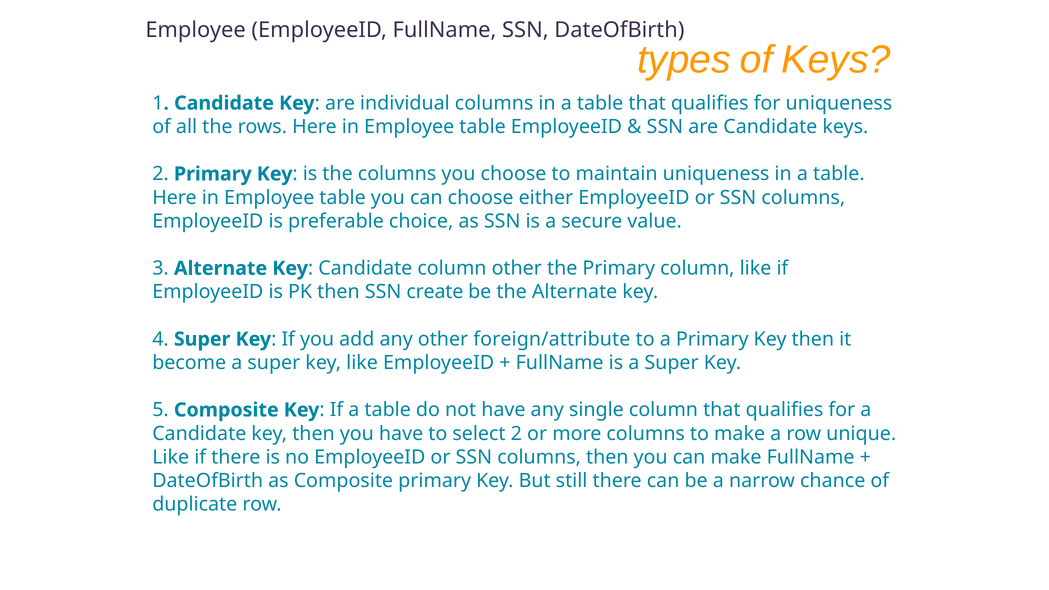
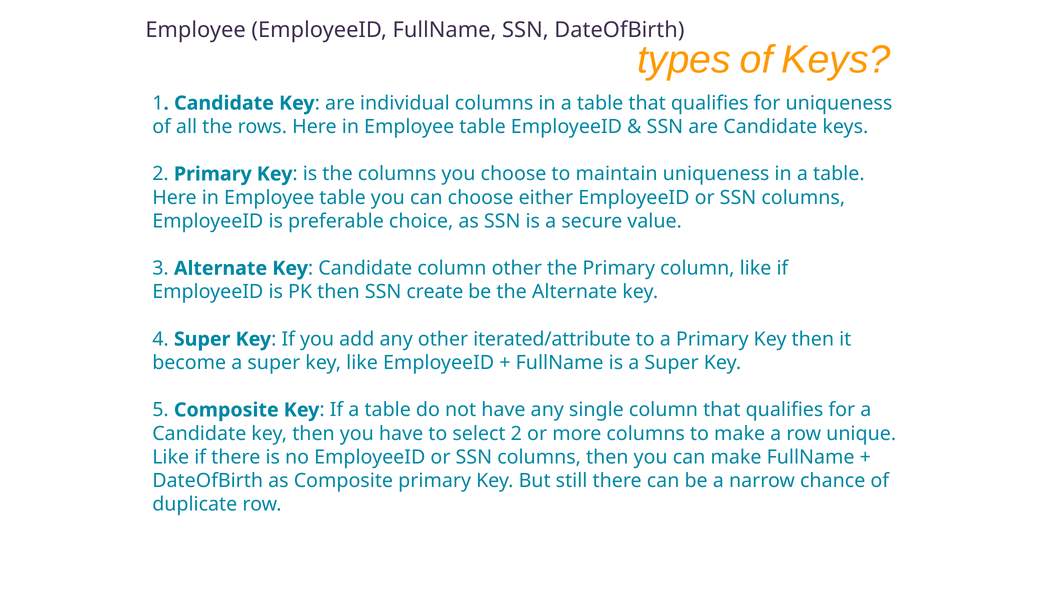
foreign/attribute: foreign/attribute -> iterated/attribute (552, 339)
